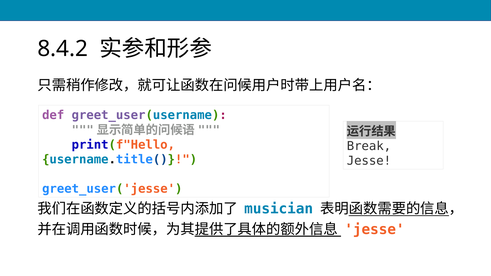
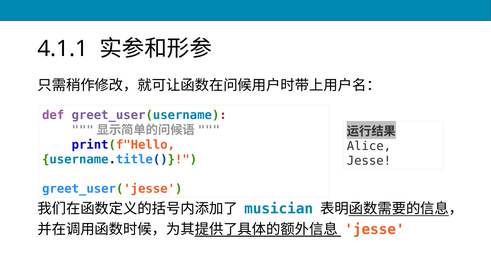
8.4.2: 8.4.2 -> 4.1.1 (63, 49)
Break: Break -> Alice (369, 146)
